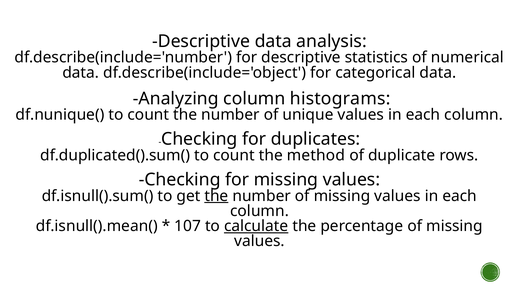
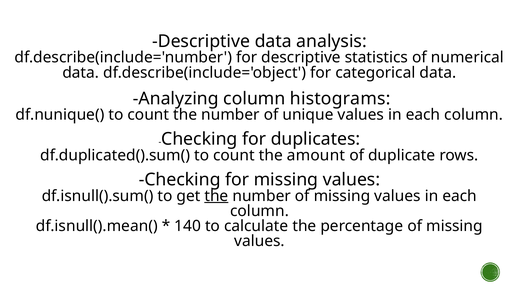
method: method -> amount (316, 155)
107: 107 -> 140 (188, 226)
calculate underline: present -> none (256, 226)
